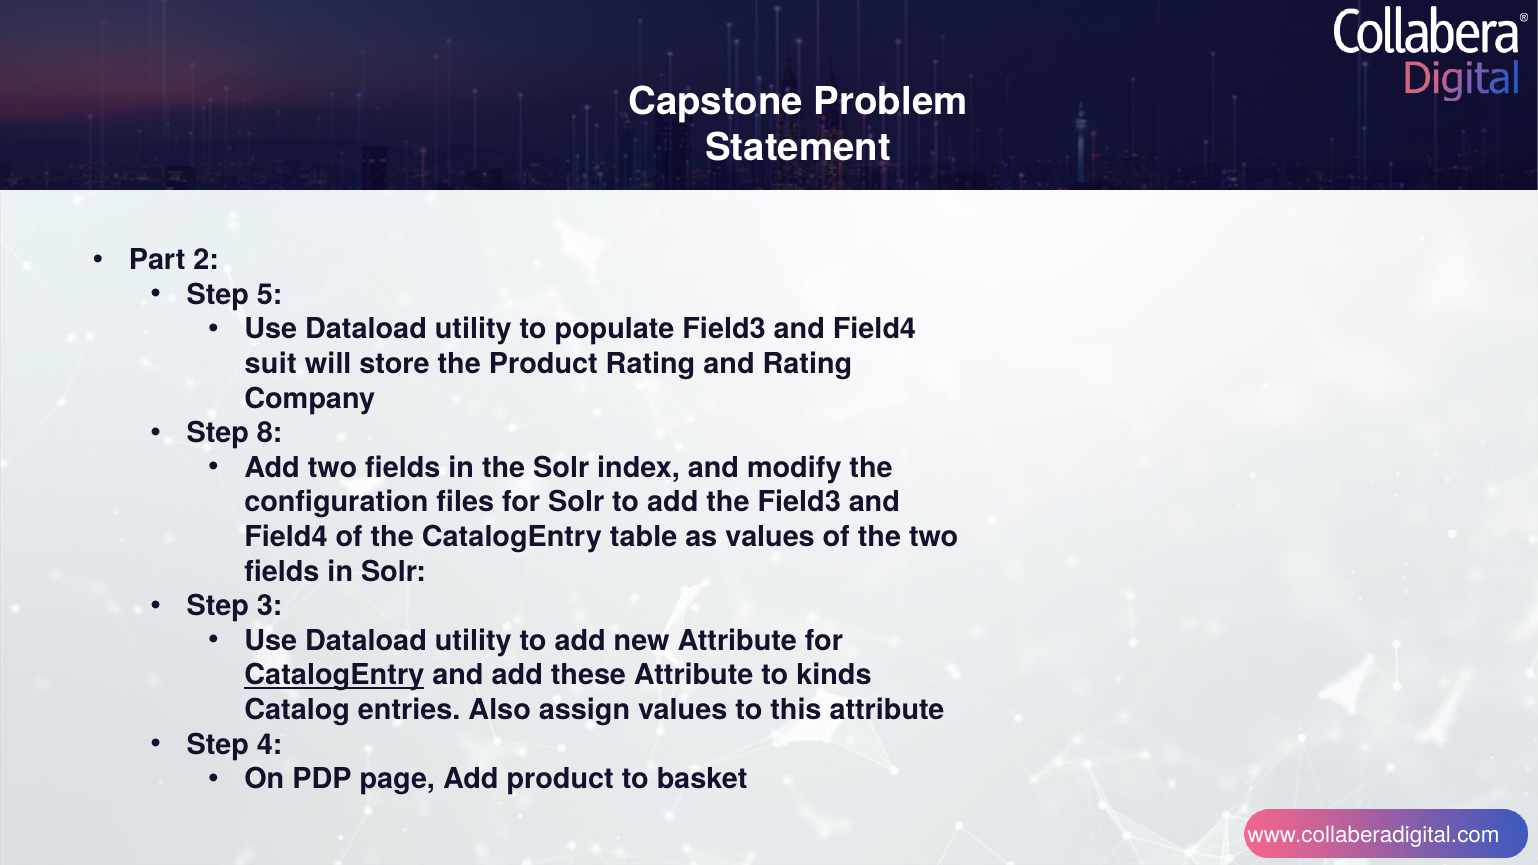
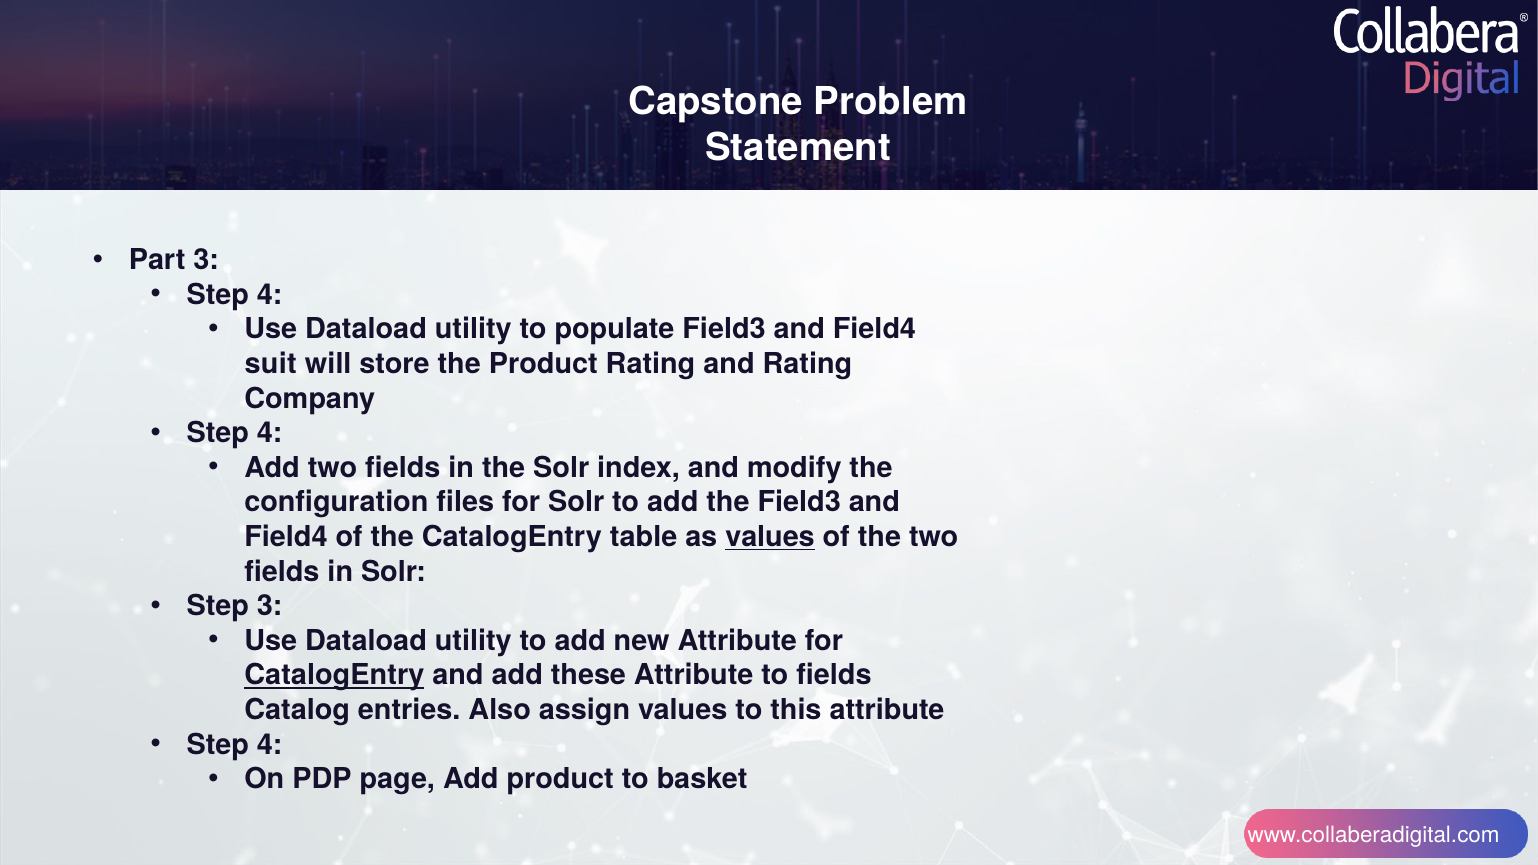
Part 2: 2 -> 3 (206, 260)
5: 5 -> 4 (270, 295)
8: 8 -> 4 (270, 433)
values underline: none -> present (770, 537)
to kinds: kinds -> fields (834, 675)
